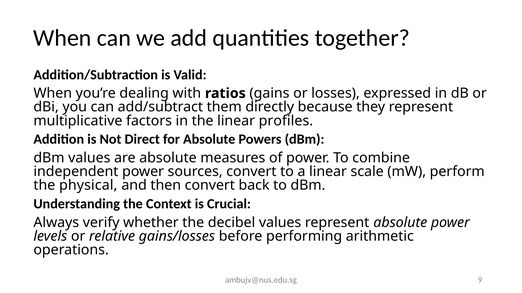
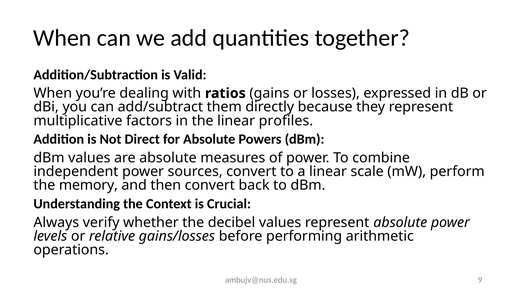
physical: physical -> memory (88, 186)
